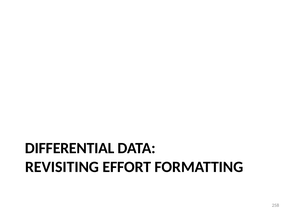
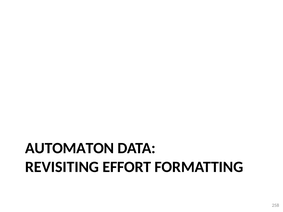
DIFFERENTIAL: DIFFERENTIAL -> AUTOMATON (70, 148)
